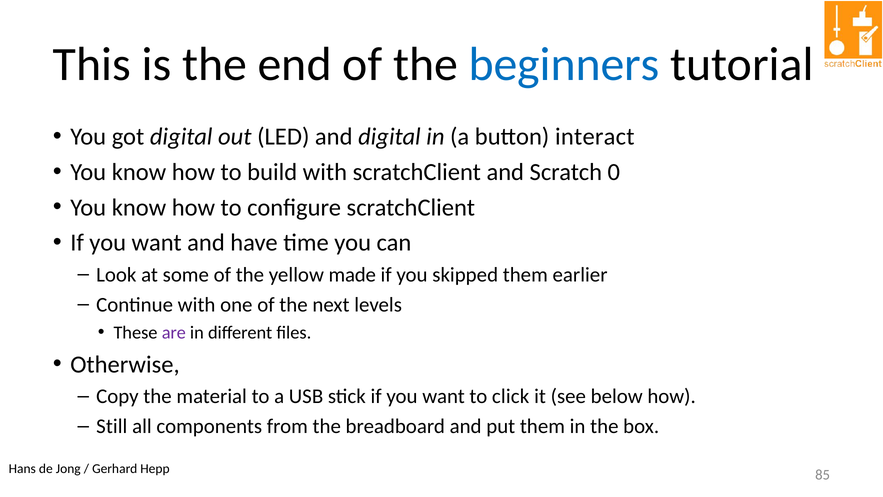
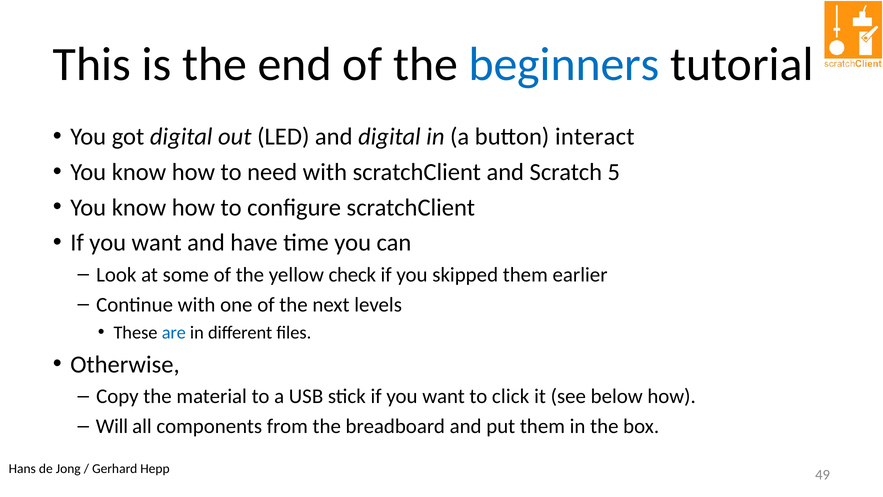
build: build -> need (272, 172)
0: 0 -> 5 (614, 172)
made: made -> check (352, 275)
are colour: purple -> blue (174, 332)
Still: Still -> Will (112, 426)
85: 85 -> 49 (823, 474)
